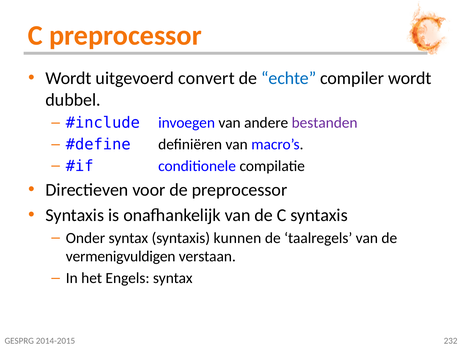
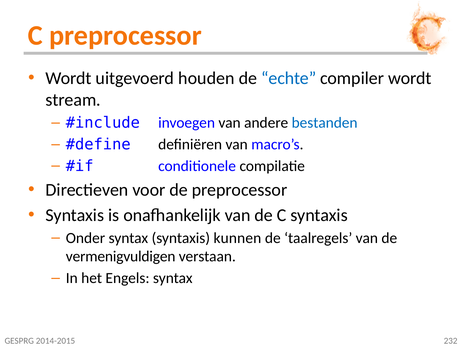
convert: convert -> houden (206, 78)
dubbel: dubbel -> stream (73, 100)
bestanden colour: purple -> blue (325, 123)
